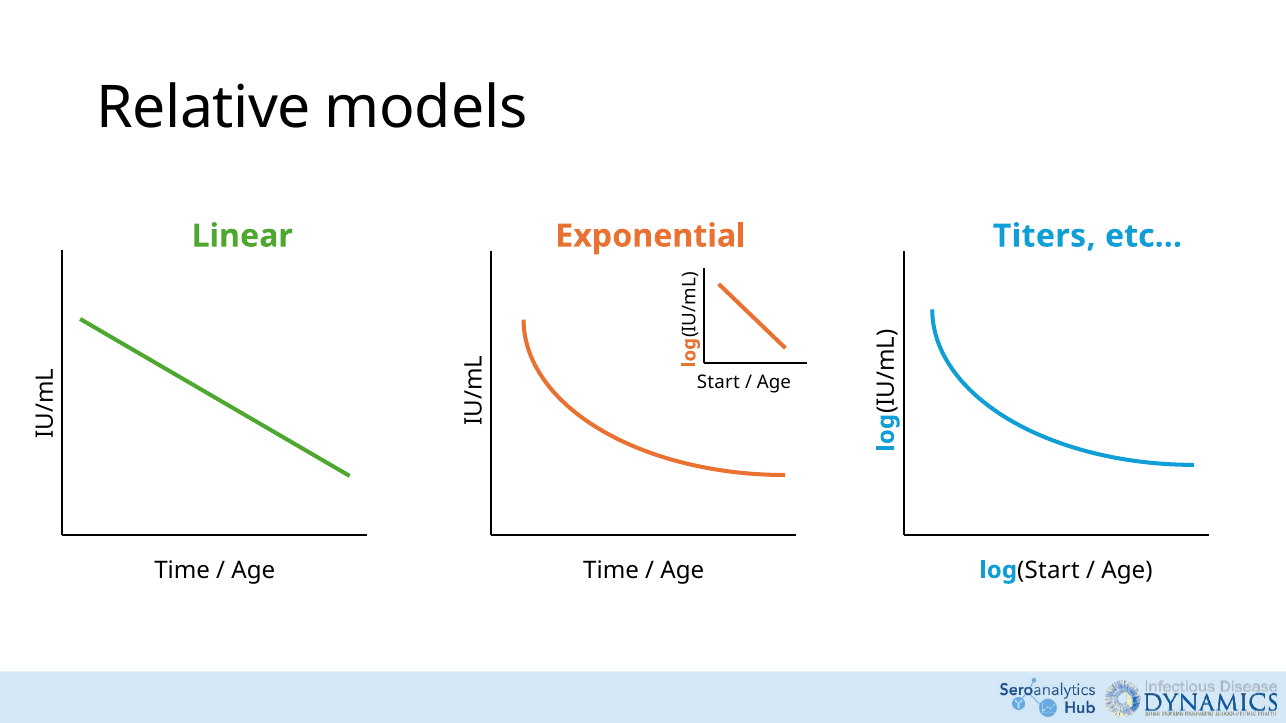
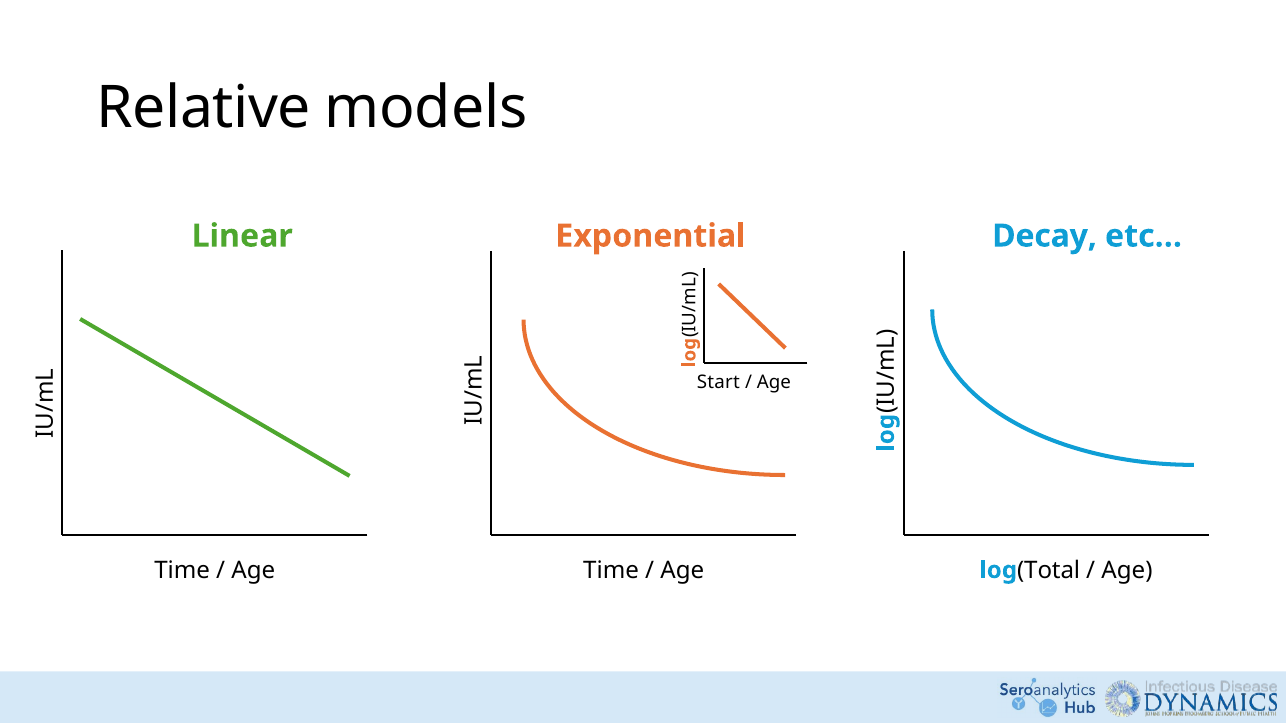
Titers: Titers -> Decay (1044, 236)
Start: Start -> Total (1049, 570)
